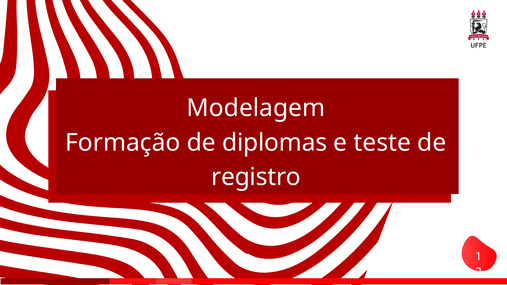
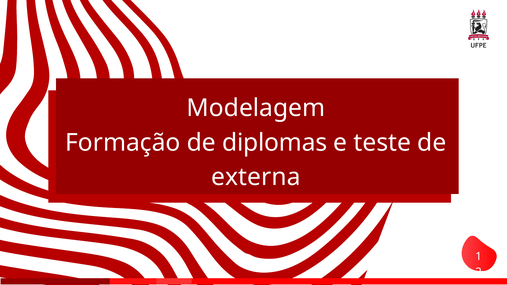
registro: registro -> externa (256, 177)
